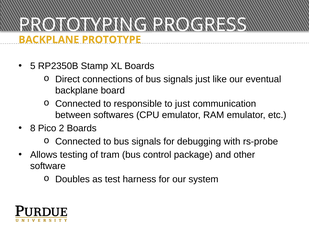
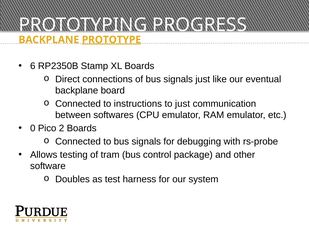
PROTOTYPE underline: none -> present (111, 40)
5: 5 -> 6 (33, 66)
responsible: responsible -> instructions (138, 104)
8: 8 -> 0 (33, 128)
